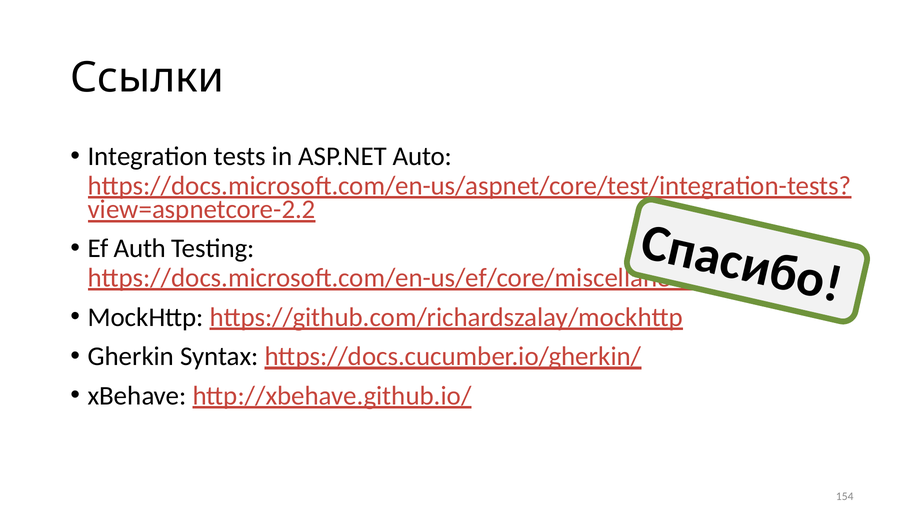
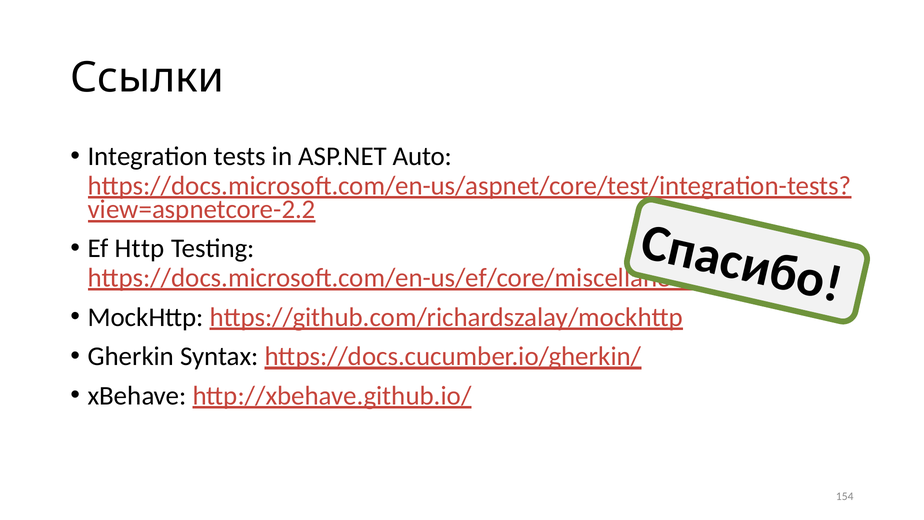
Auth: Auth -> Http (140, 248)
